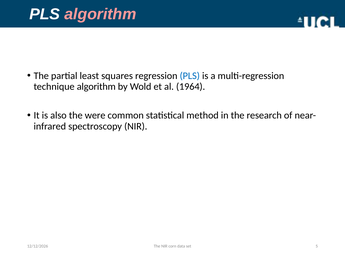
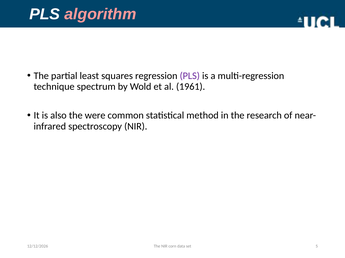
PLS colour: blue -> purple (190, 76)
technique algorithm: algorithm -> spectrum (96, 87)
1964: 1964 -> 1961 (191, 87)
